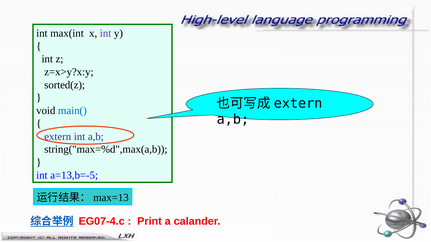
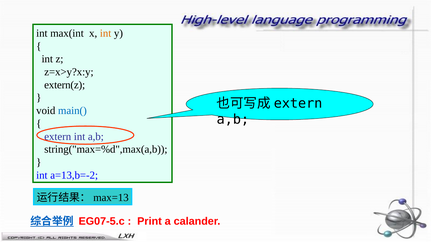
int colour: purple -> orange (106, 33)
sorted(z: sorted(z -> extern(z (65, 85)
a=13,b=-5: a=13,b=-5 -> a=13,b=-2 (74, 176)
EG07-4.c: EG07-4.c -> EG07-5.c (102, 222)
